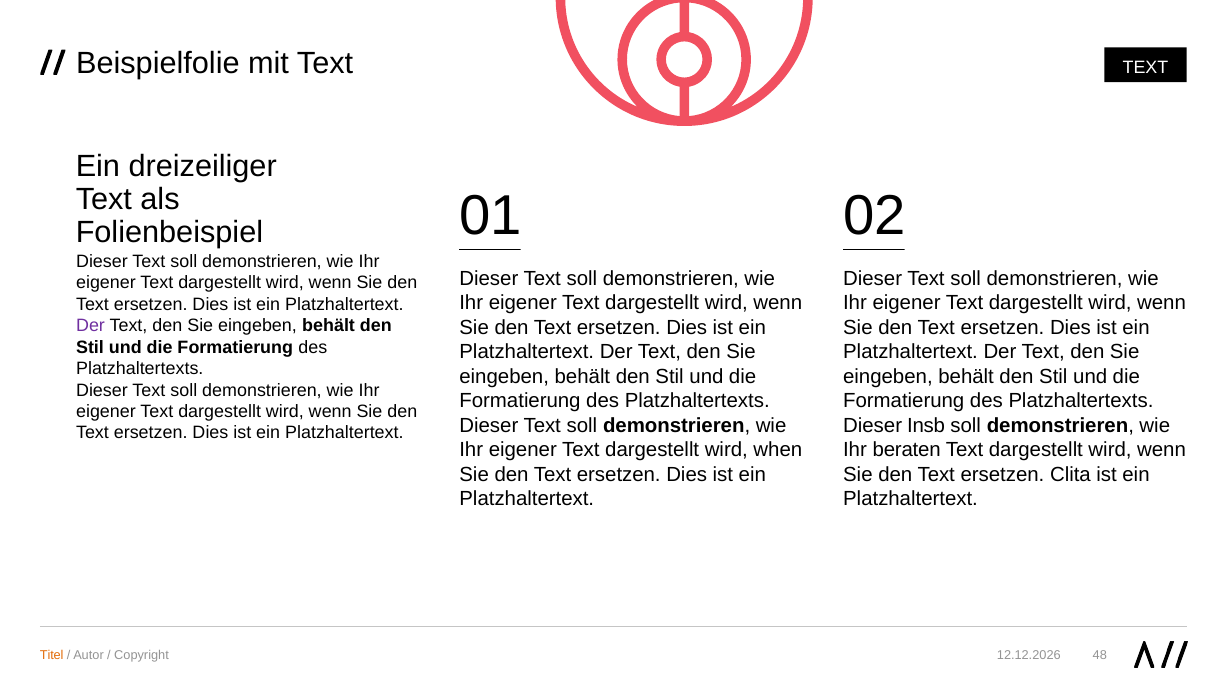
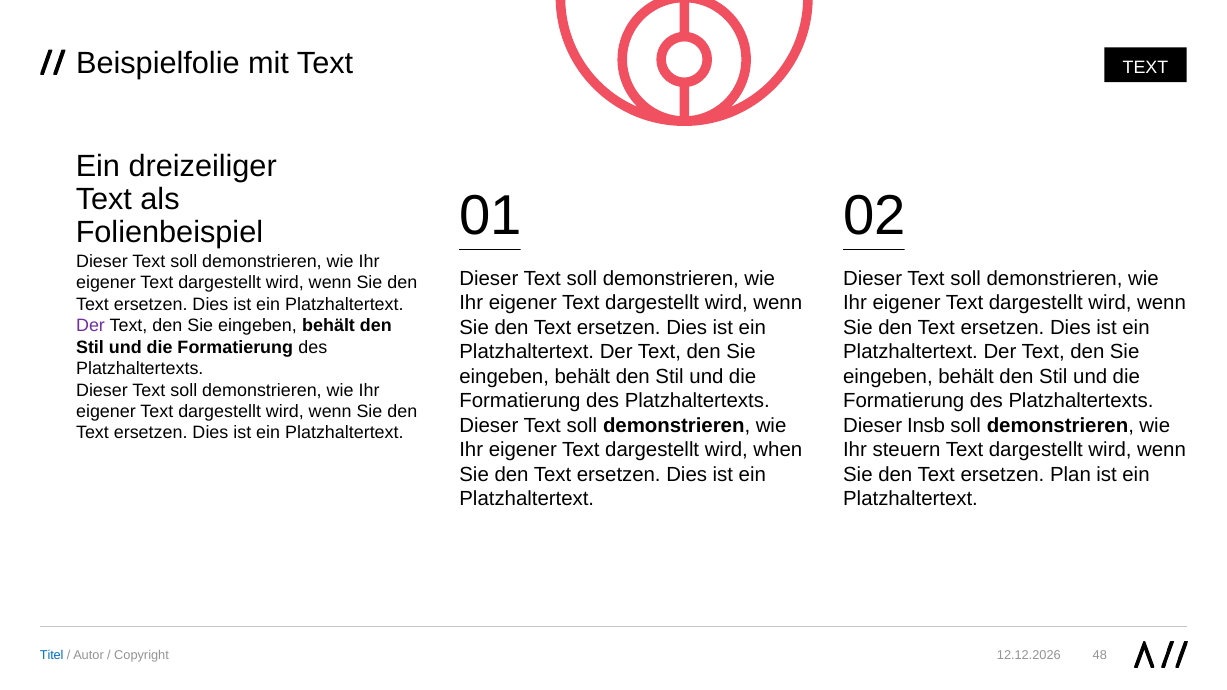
beraten: beraten -> steuern (907, 450)
Clita: Clita -> Plan (1070, 475)
Titel colour: orange -> blue (52, 656)
